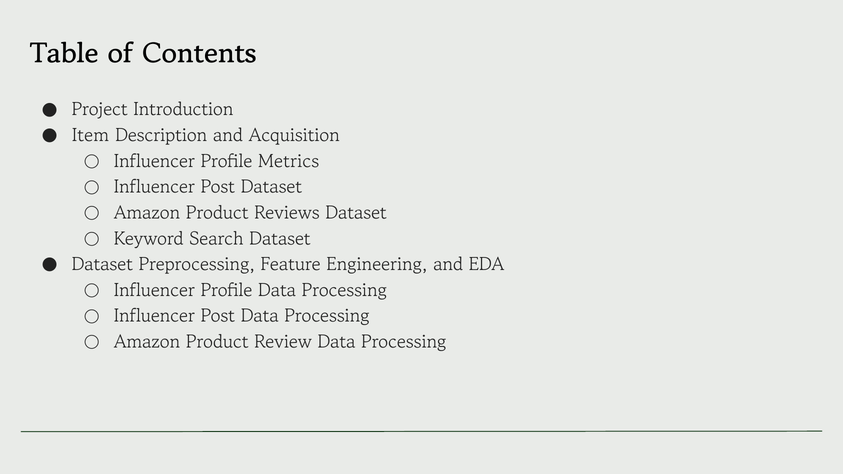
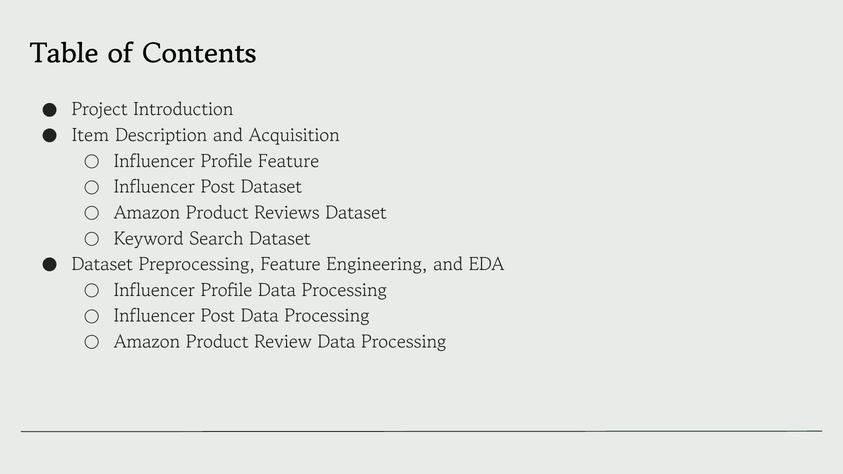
Profile Metrics: Metrics -> Feature (289, 162)
